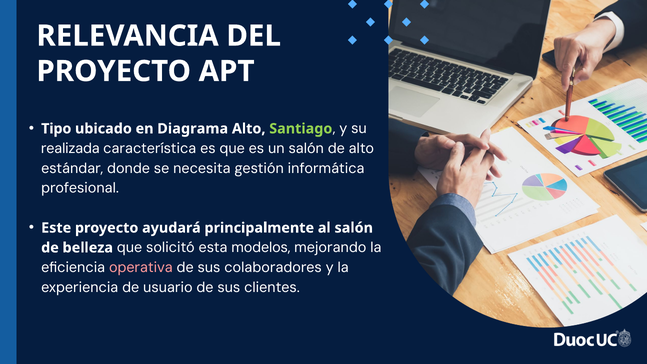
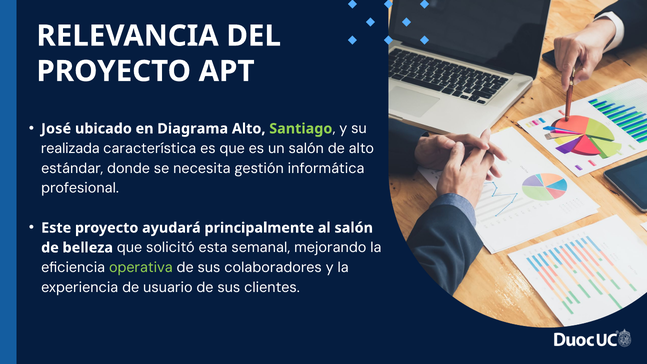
Tipo: Tipo -> José (56, 129)
modelos: modelos -> semanal (261, 248)
operativa colour: pink -> light green (141, 268)
